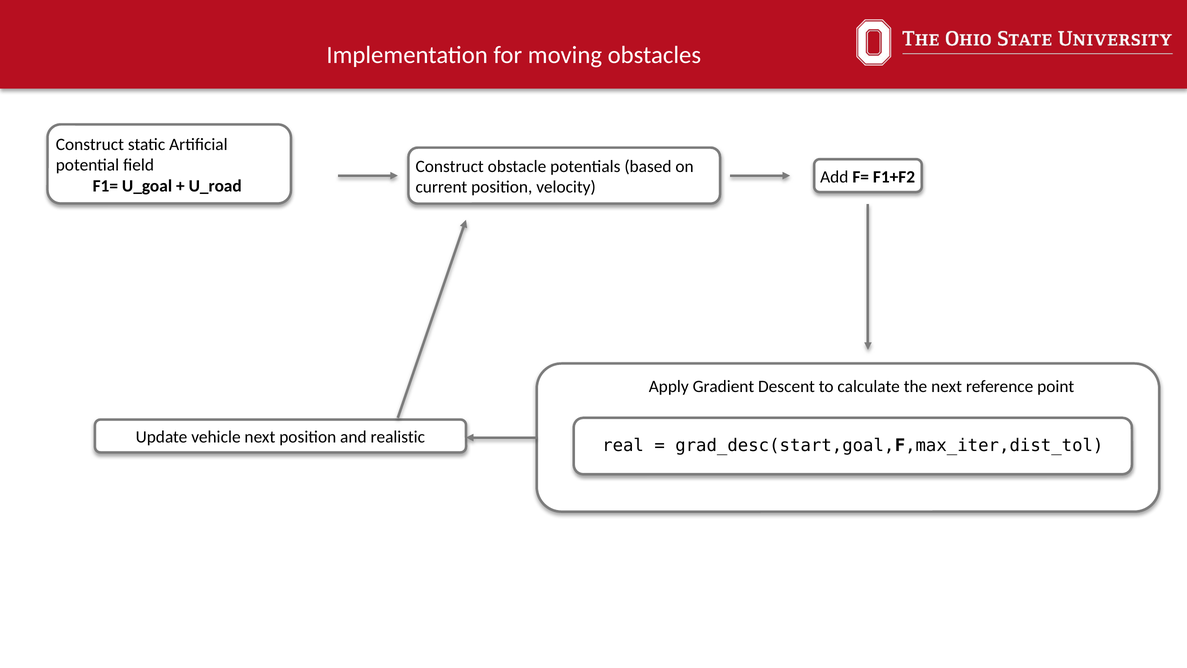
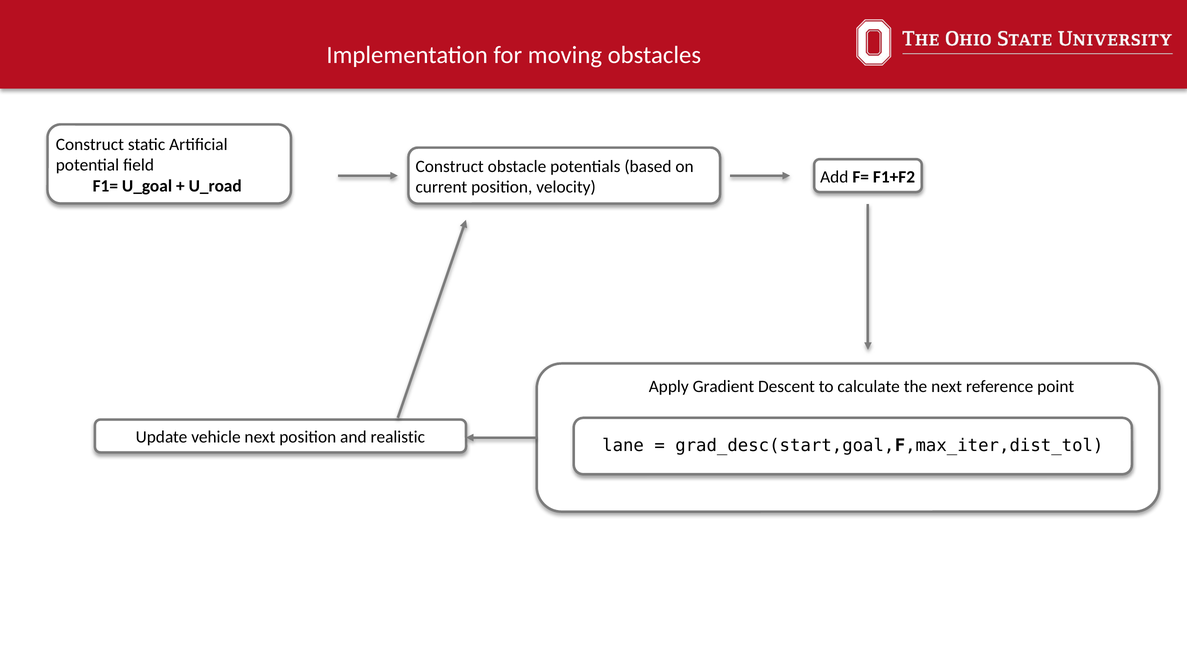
real: real -> lane (623, 445)
